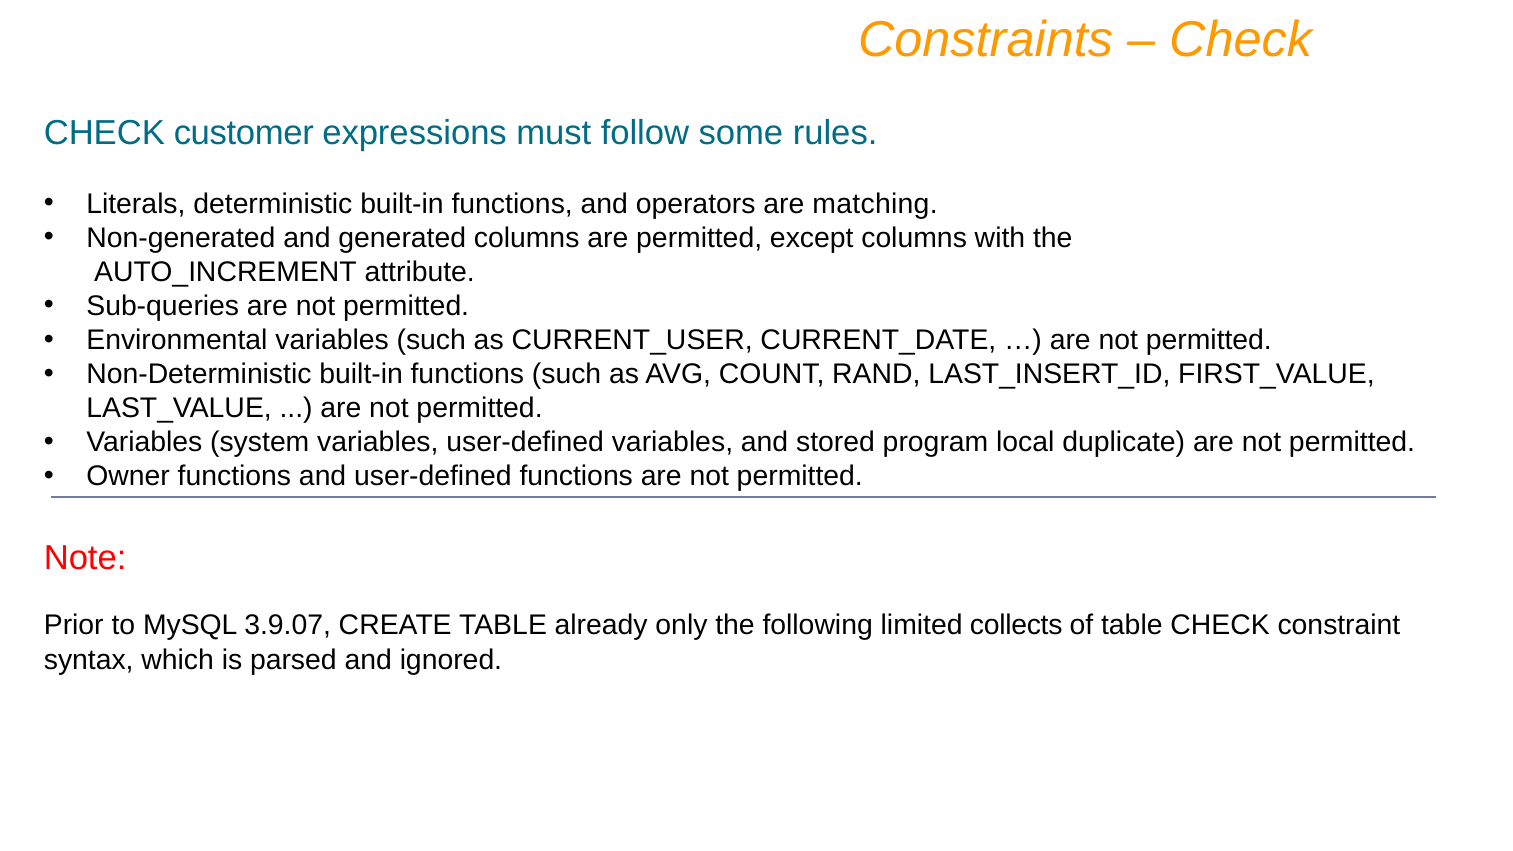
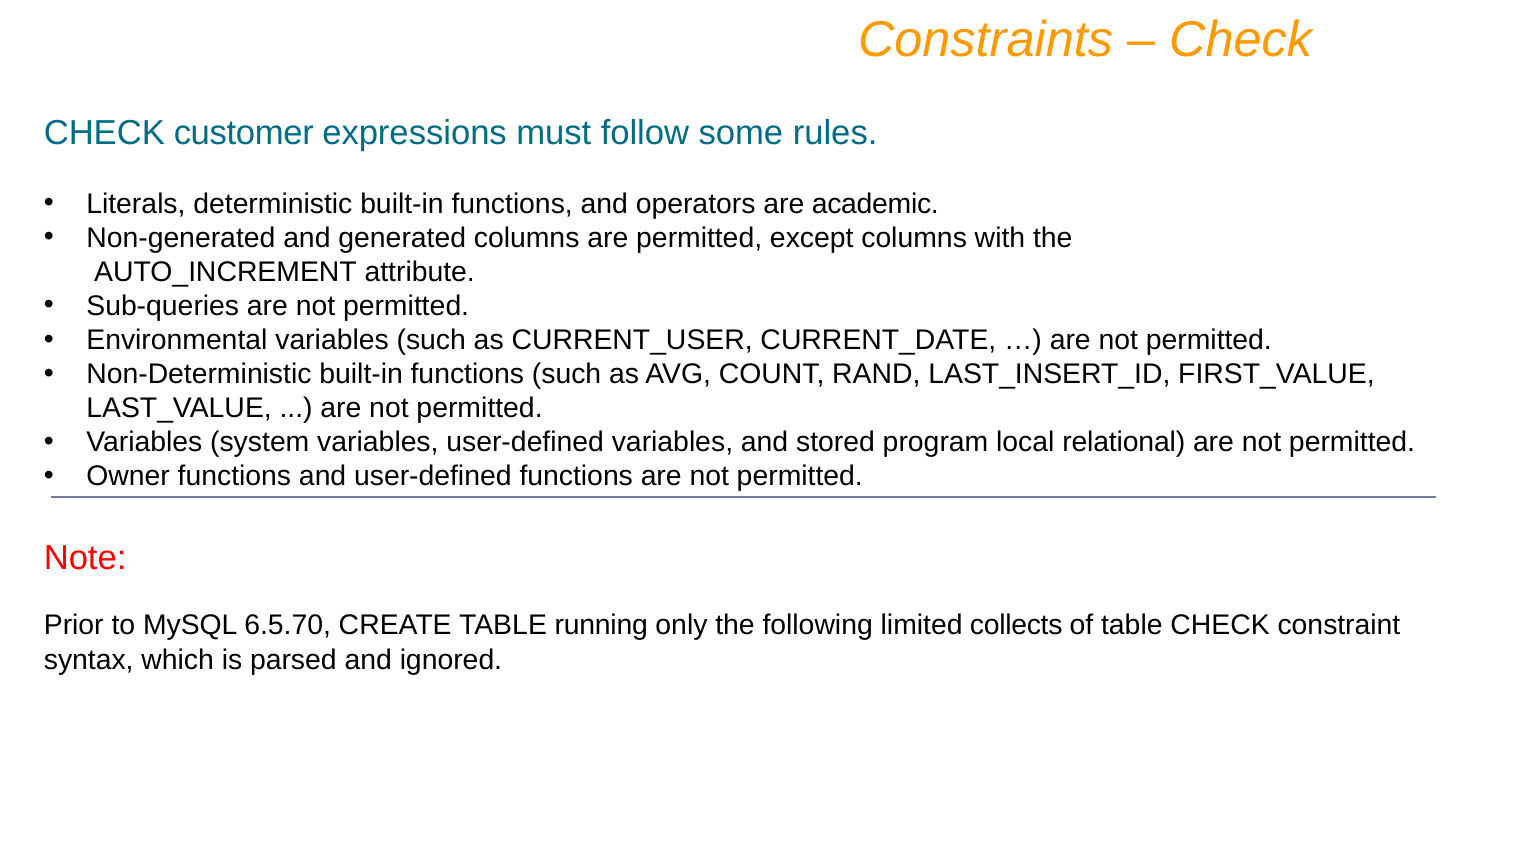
matching: matching -> academic (875, 204)
duplicate: duplicate -> relational (1124, 442)
3.9.07: 3.9.07 -> 6.5.70 (288, 626)
already: already -> running (601, 626)
